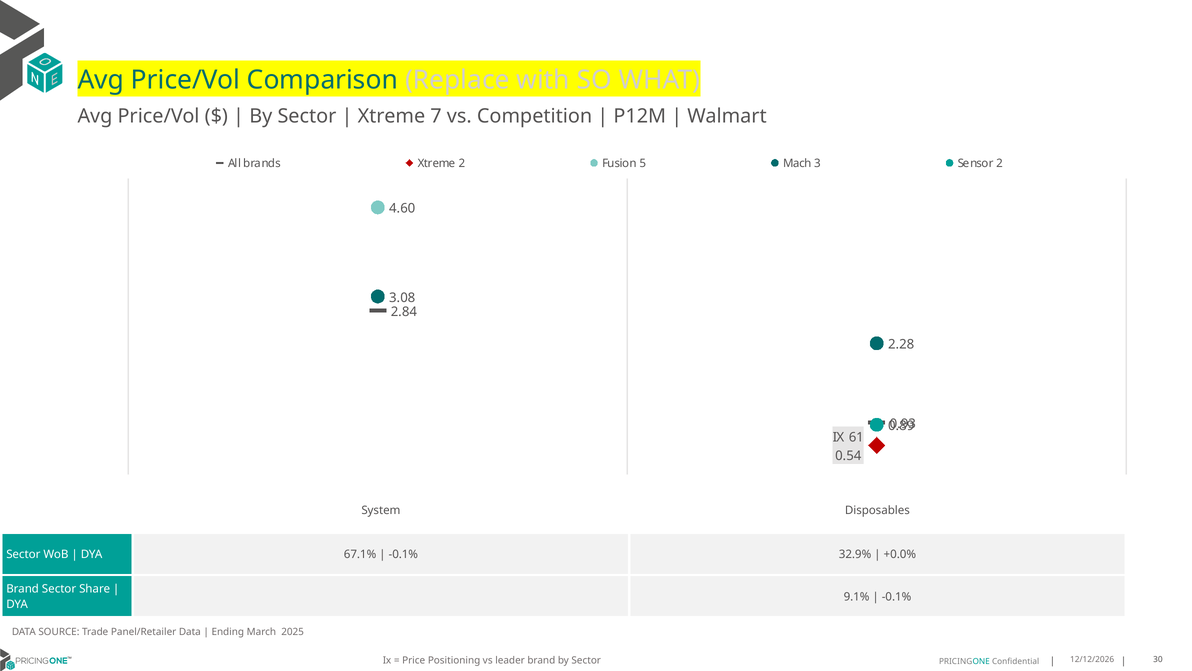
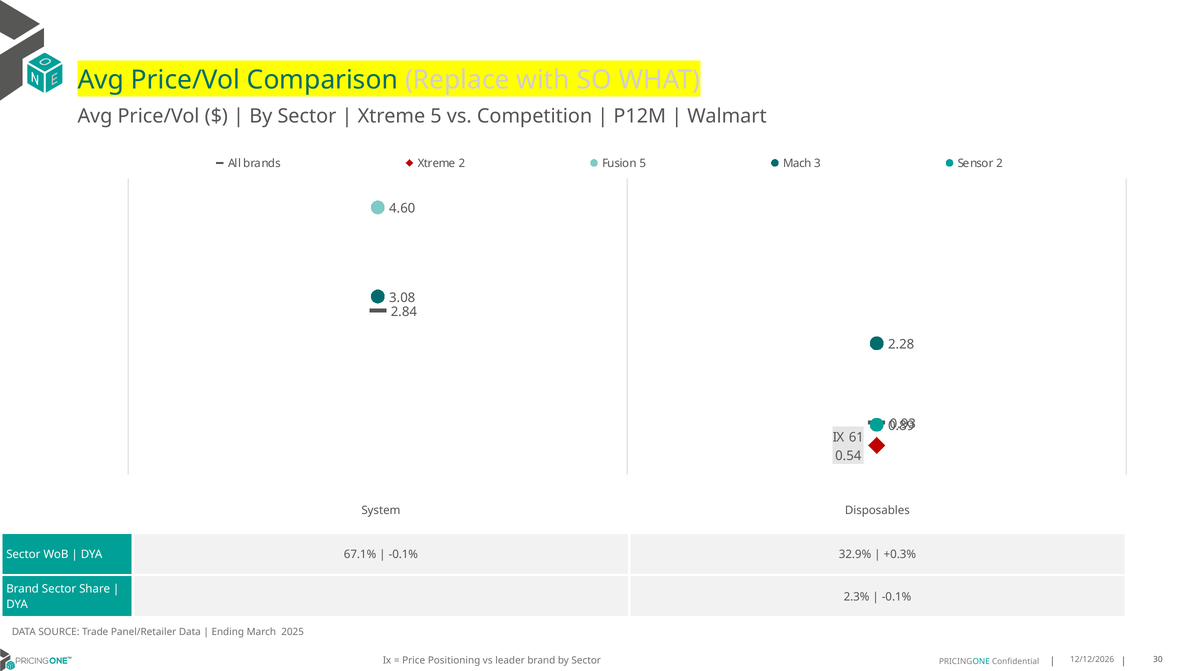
Xtreme 7: 7 -> 5 (436, 116)
+0.0%: +0.0% -> +0.3% (900, 554)
9.1%: 9.1% -> 2.3% (857, 596)
